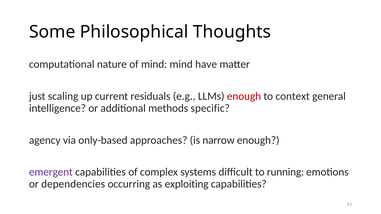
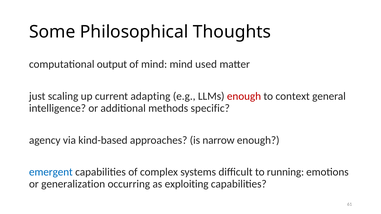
nature: nature -> output (112, 64)
have: have -> used (206, 64)
residuals: residuals -> adapting (150, 96)
only-based: only-based -> kind-based (103, 140)
emergent colour: purple -> blue (51, 172)
dependencies: dependencies -> generalization (73, 184)
